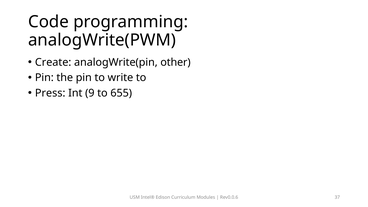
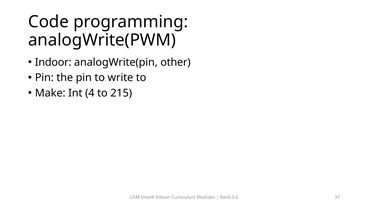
Create: Create -> Indoor (53, 62)
Press: Press -> Make (50, 93)
9: 9 -> 4 (90, 93)
655: 655 -> 215 (121, 93)
